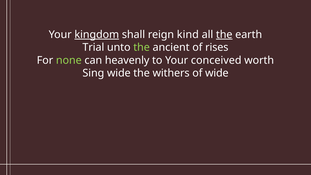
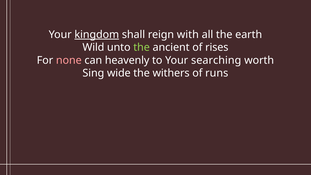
kind: kind -> with (188, 35)
the underline: present -> none (224, 35)
Trial: Trial -> Wild (93, 47)
none colour: light green -> pink (69, 60)
conceived: conceived -> searching (216, 60)
of wide: wide -> runs (217, 73)
